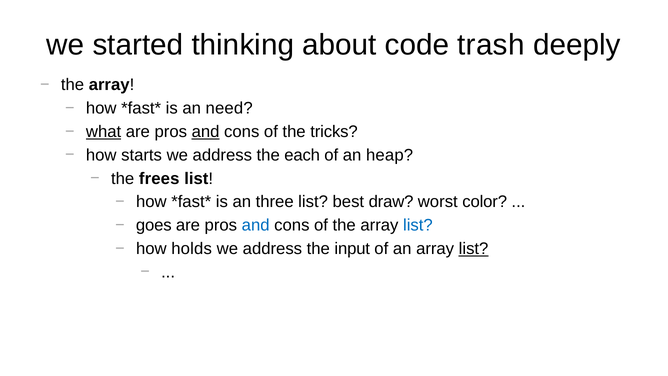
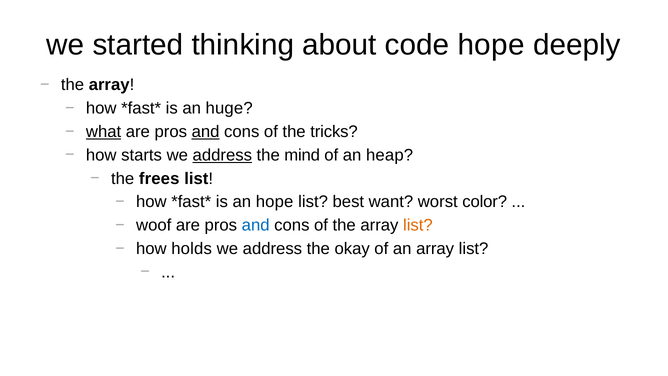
code trash: trash -> hope (491, 45)
need: need -> huge (229, 108)
address underline: none -> present (222, 155)
each: each -> mind (302, 155)
an three: three -> hope (275, 202)
draw: draw -> want (391, 202)
goes: goes -> woof (154, 225)
list colour: blue -> orange (418, 225)
input: input -> okay (352, 249)
list underline: present -> none (474, 249)
